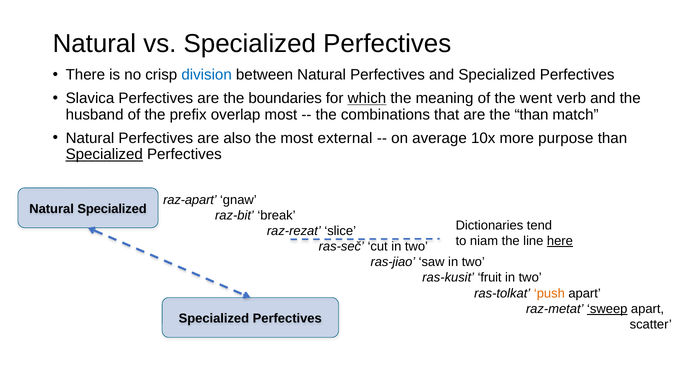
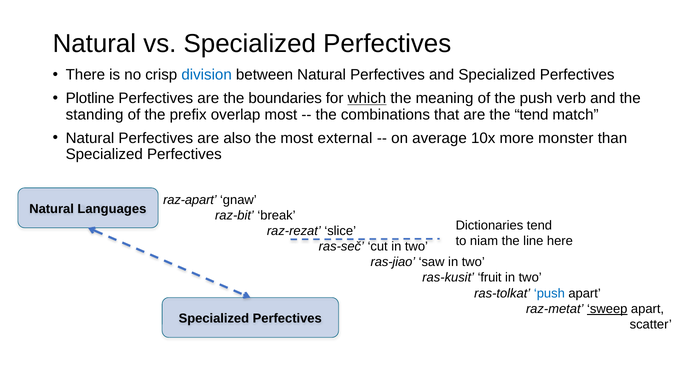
Slavica: Slavica -> Plotline (90, 98)
the went: went -> push (536, 98)
husband: husband -> standing (95, 114)
the than: than -> tend (532, 114)
purpose: purpose -> monster (566, 138)
Specialized underline: present -> none (104, 154)
Natural Specialized: Specialized -> Languages (112, 209)
here underline: present -> none (560, 241)
push colour: orange -> blue (549, 293)
